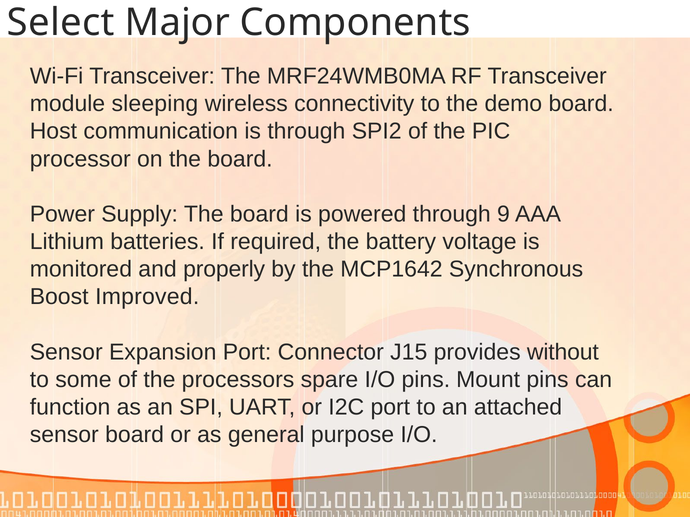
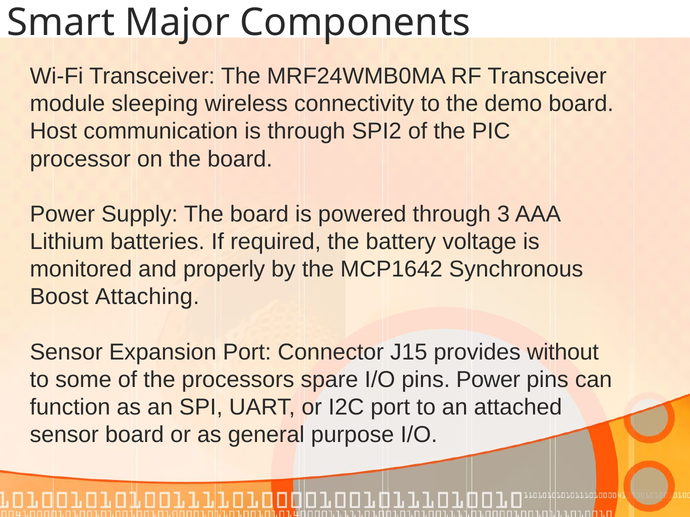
Select: Select -> Smart (61, 23)
9: 9 -> 3 (504, 214)
Improved: Improved -> Attaching (147, 297)
pins Mount: Mount -> Power (488, 380)
